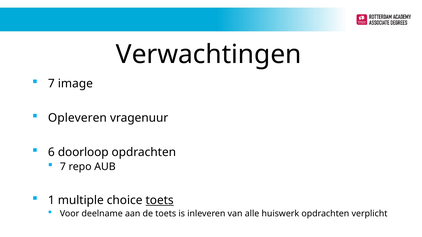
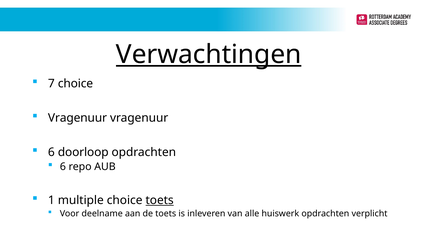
Verwachtingen underline: none -> present (209, 54)
7 image: image -> choice (75, 84)
Opleveren: Opleveren -> Vragenuur (78, 118)
7: 7 -> 6 (63, 167)
